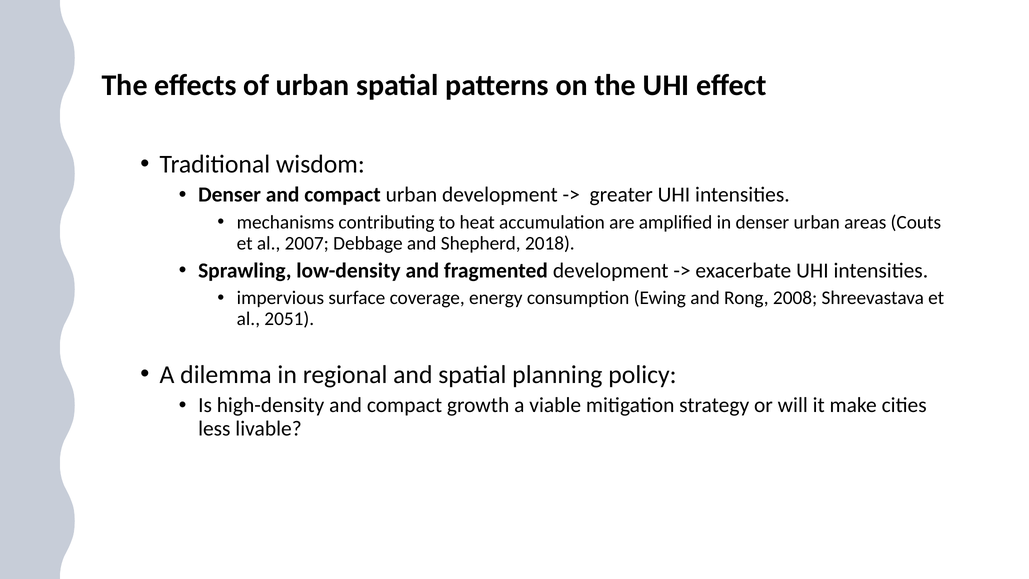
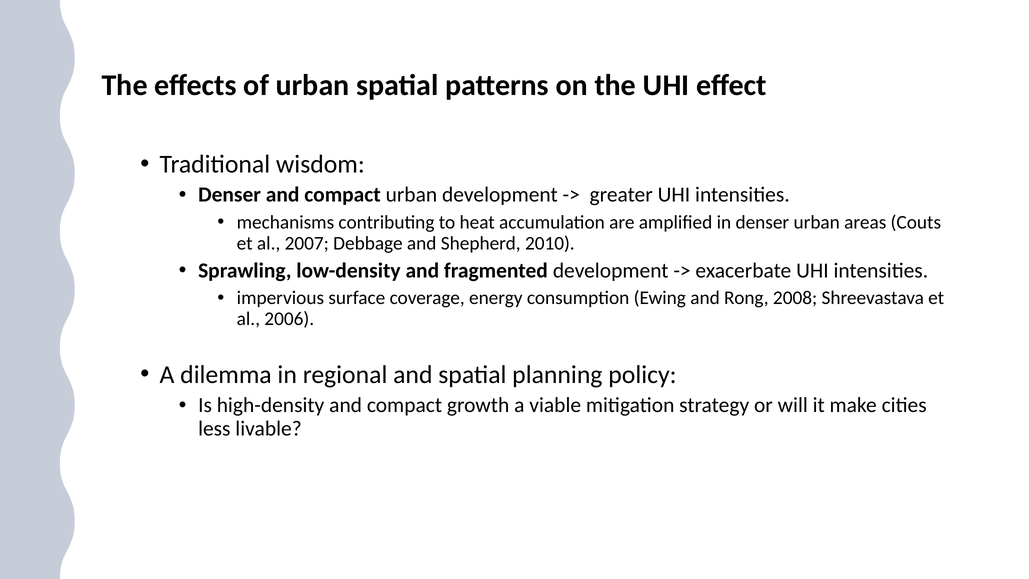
2018: 2018 -> 2010 (550, 243)
2051: 2051 -> 2006 (289, 319)
